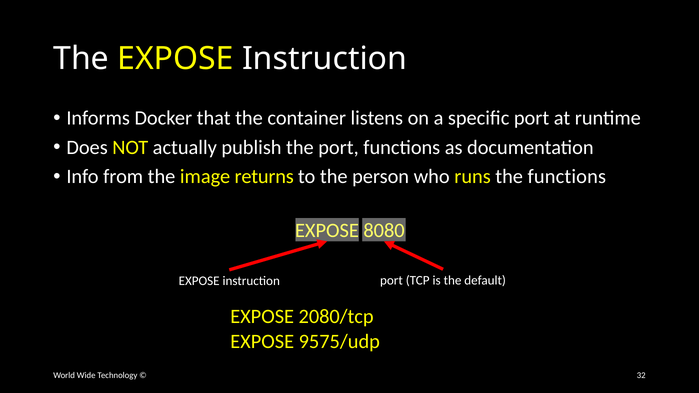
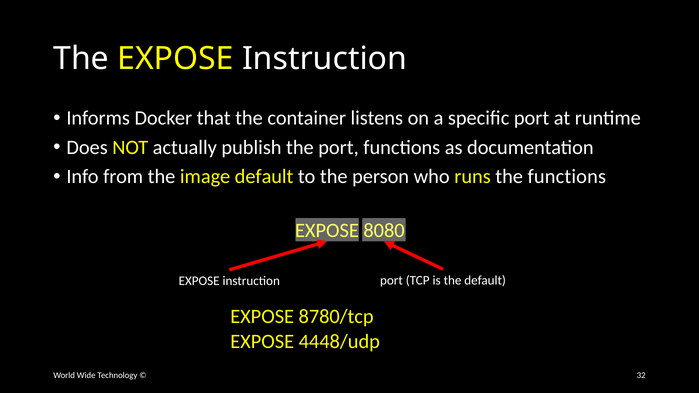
image returns: returns -> default (264, 177)
2080/tcp: 2080/tcp -> 8780/tcp (336, 317)
9575/udp: 9575/udp -> 4448/udp (339, 342)
